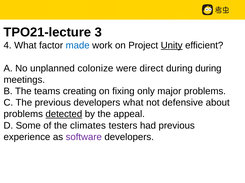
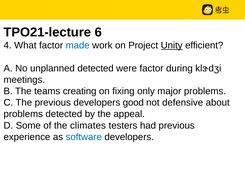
3: 3 -> 6 (98, 32)
unplanned colonize: colonize -> detected (96, 69)
were direct: direct -> factor (152, 69)
during during: during -> klɝdʒi (208, 69)
developers what: what -> good (133, 103)
detected underline: present -> none (64, 115)
software colour: purple -> blue (84, 137)
